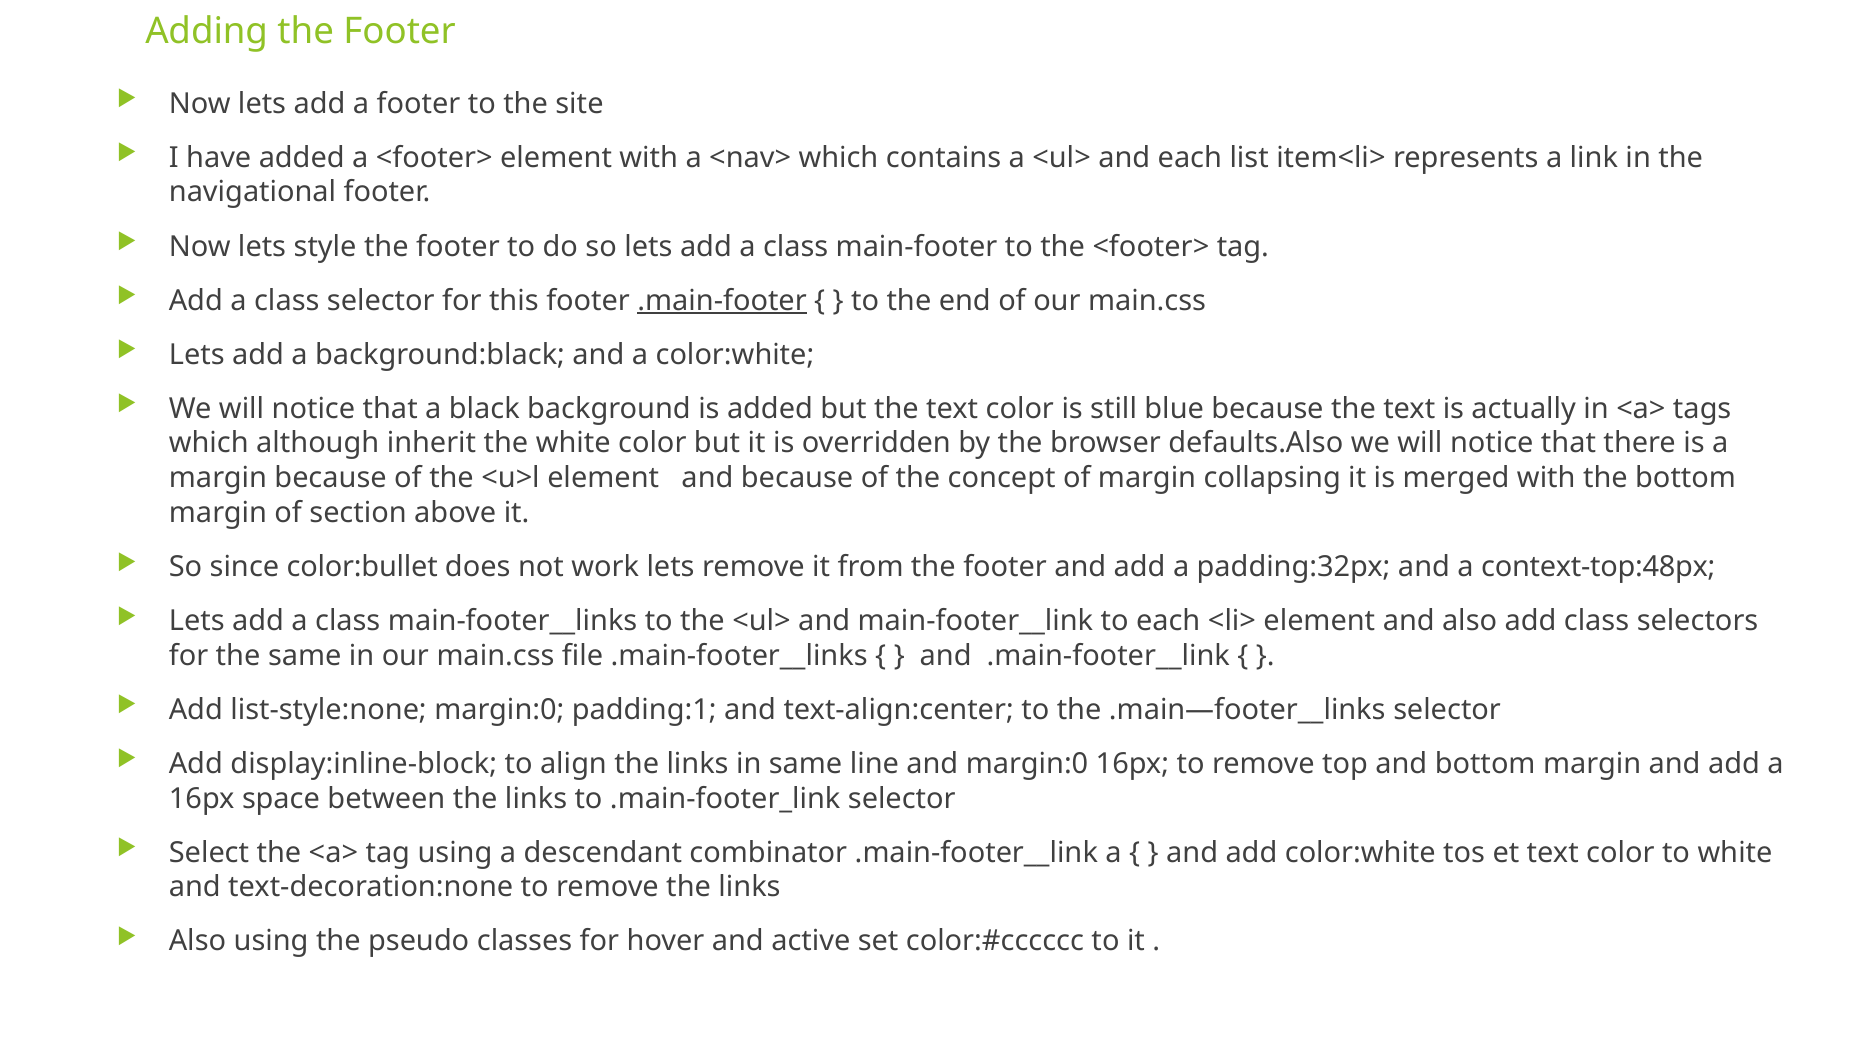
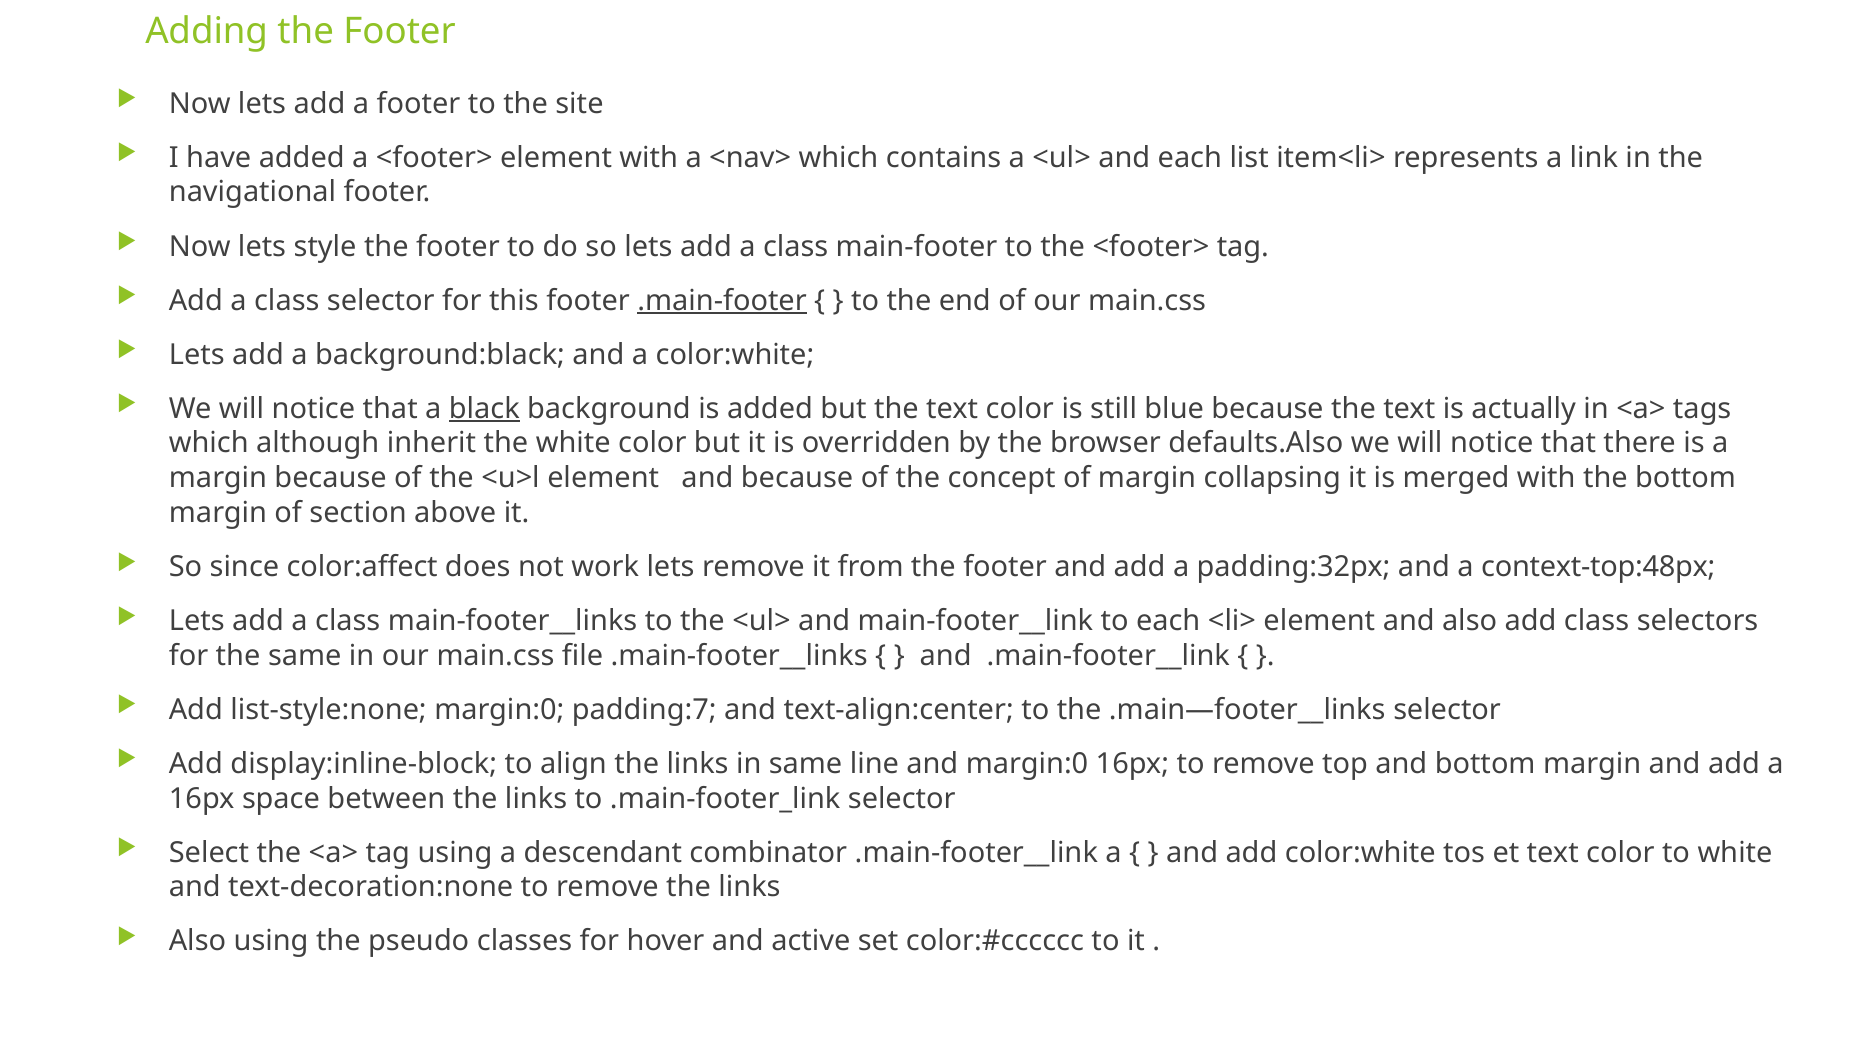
black underline: none -> present (484, 409)
color:bullet: color:bullet -> color:affect (362, 567)
padding:1: padding:1 -> padding:7 (644, 710)
